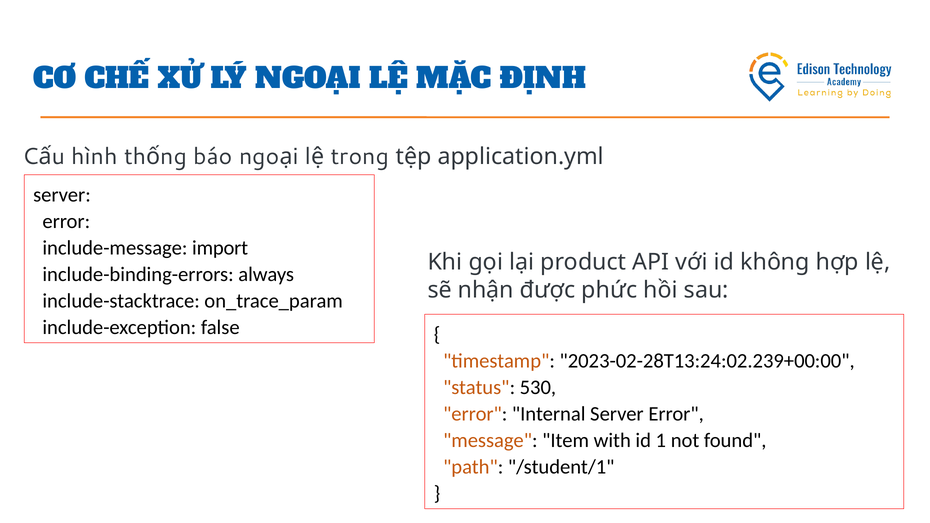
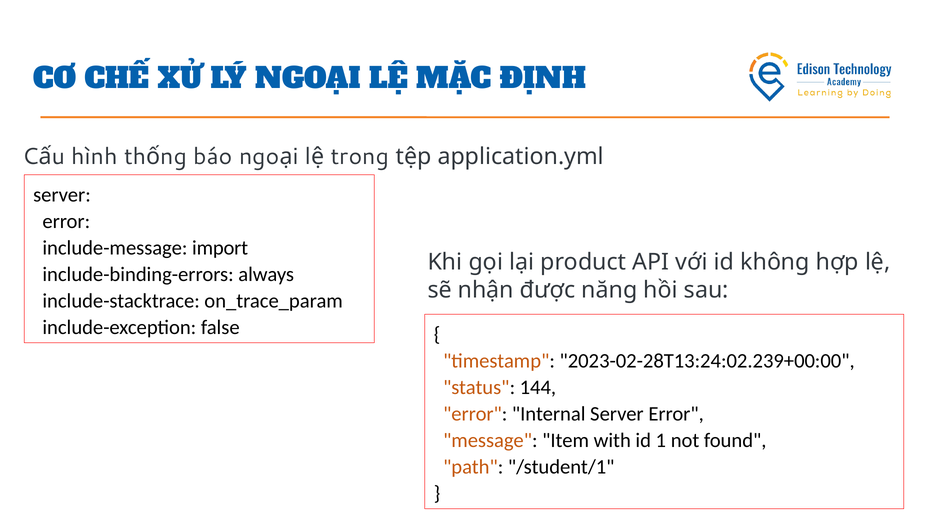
phức: phức -> năng (609, 290)
530: 530 -> 144 (538, 387)
